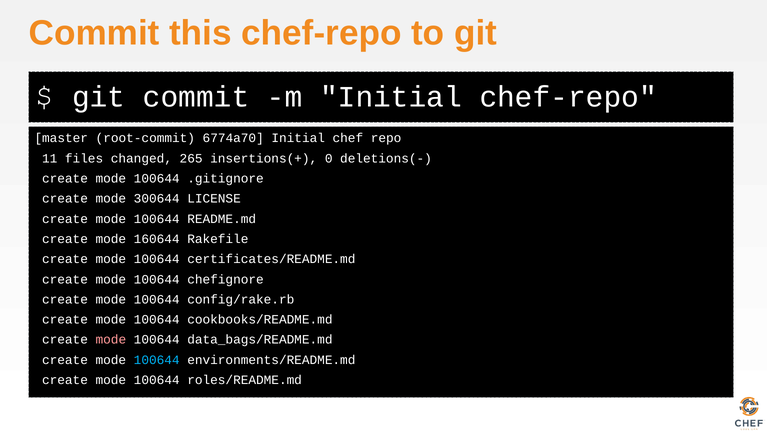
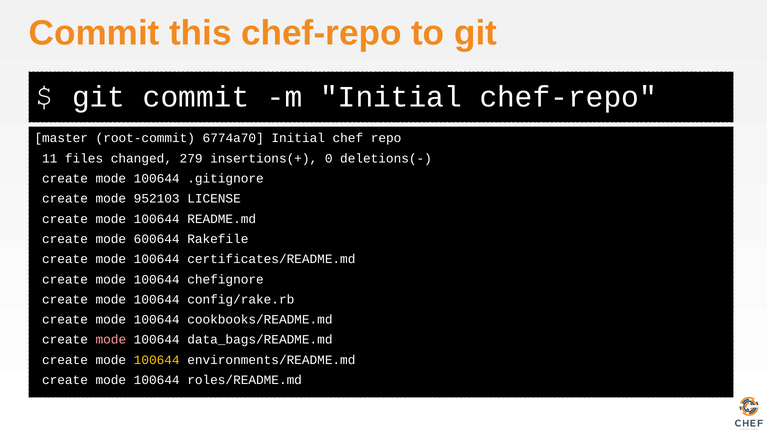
265: 265 -> 279 (191, 158)
300644: 300644 -> 952103 (157, 198)
160644: 160644 -> 600644 (157, 239)
100644 colour: light blue -> yellow (157, 359)
